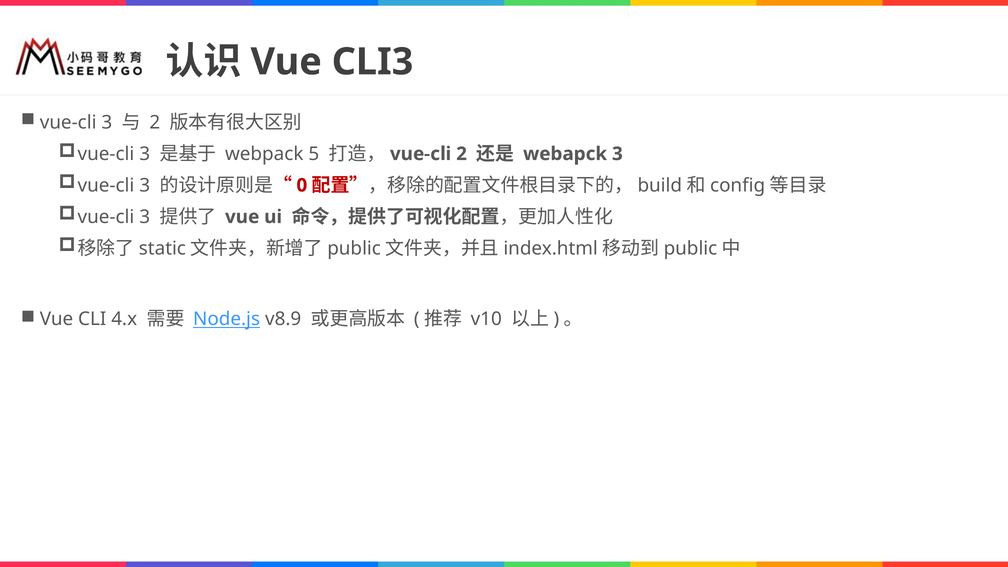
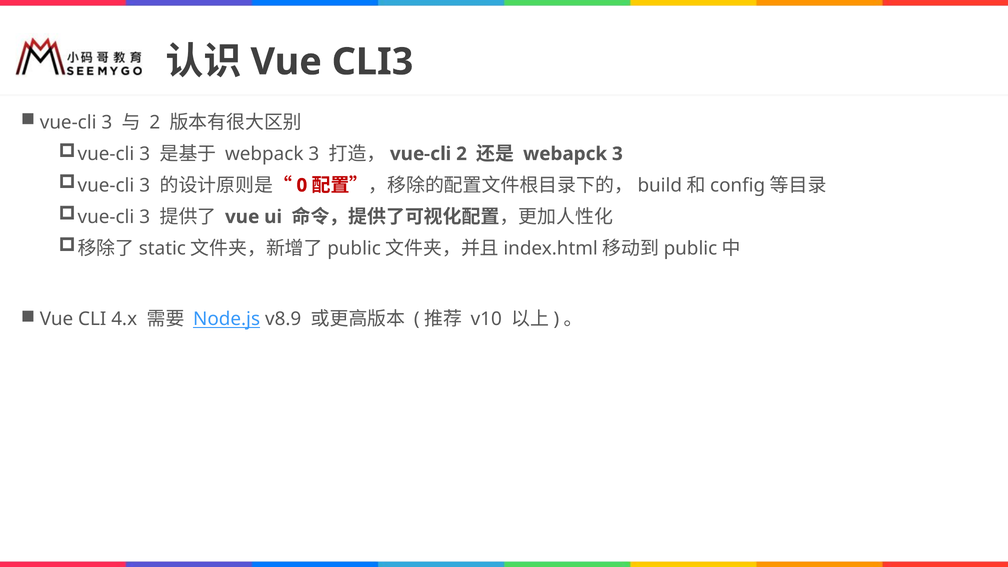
webpack 5: 5 -> 3 (314, 154)
